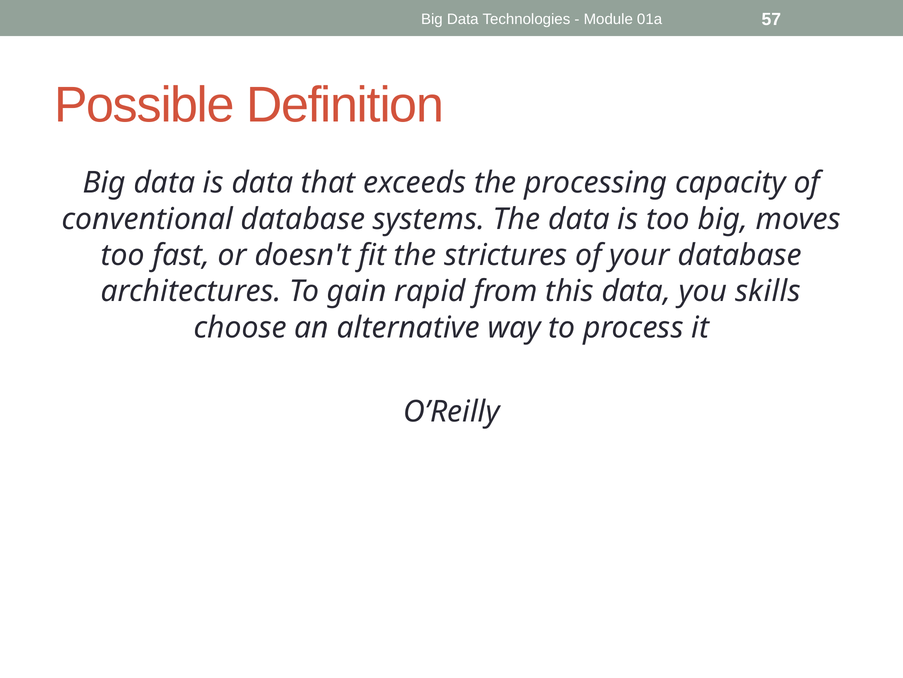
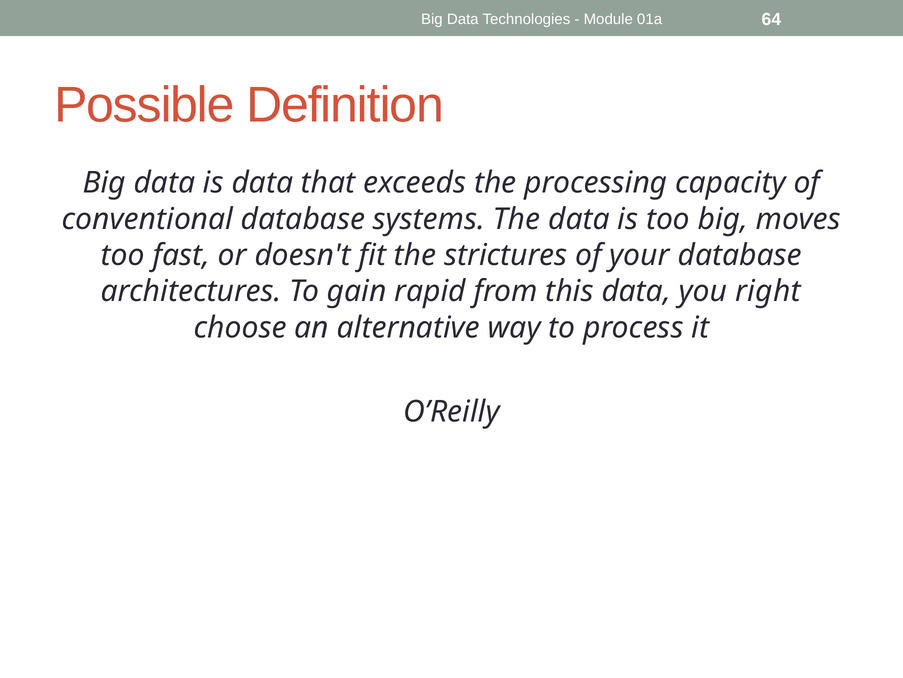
57: 57 -> 64 (771, 19)
skills: skills -> right (768, 291)
